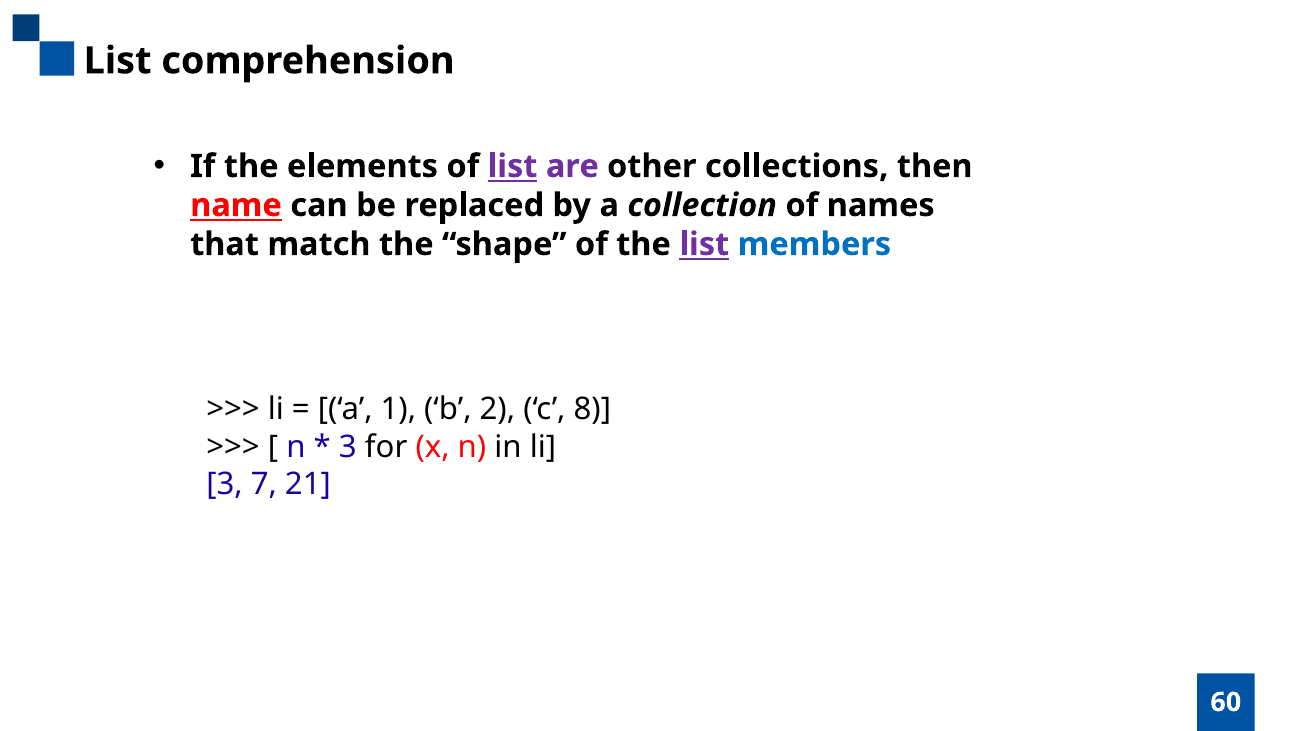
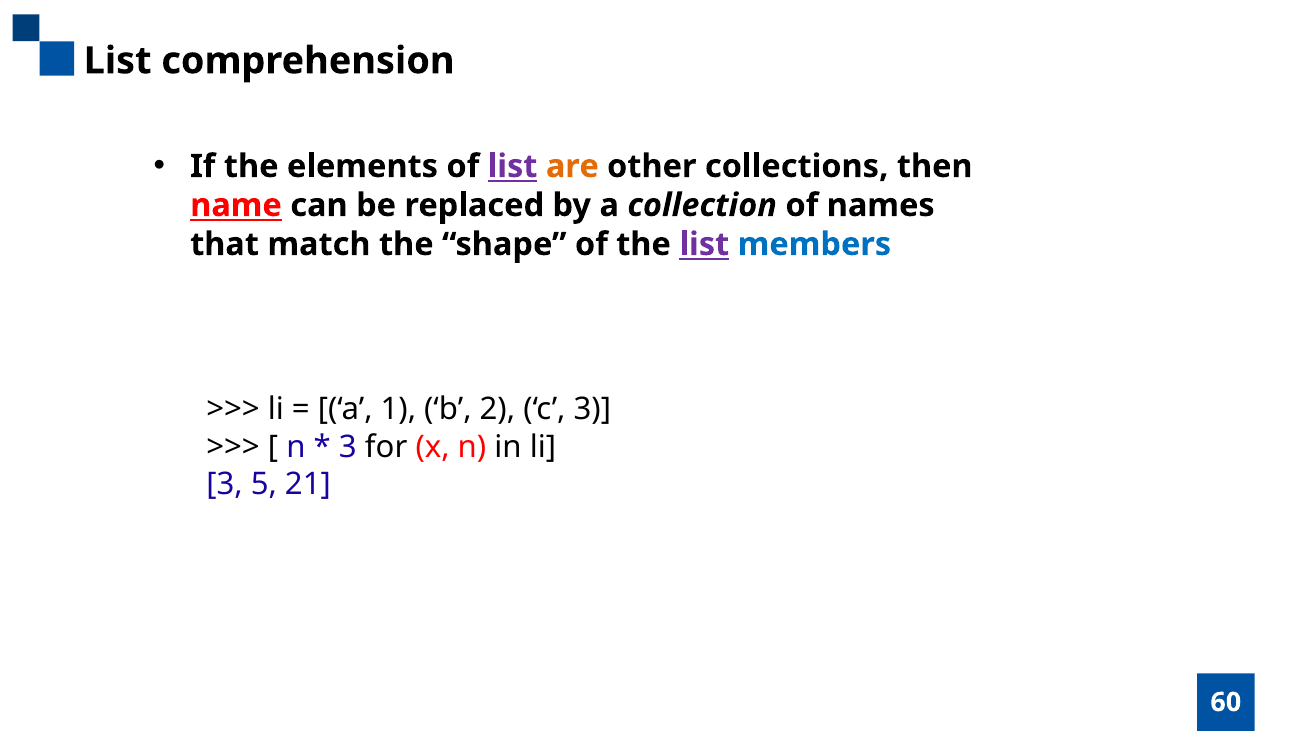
are colour: purple -> orange (572, 166)
c 8: 8 -> 3 (592, 410)
7: 7 -> 5 (264, 484)
